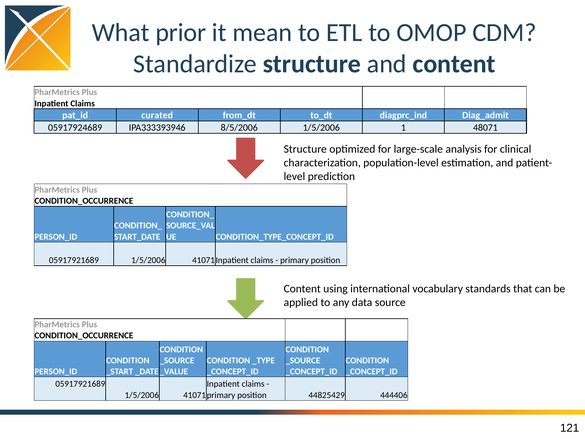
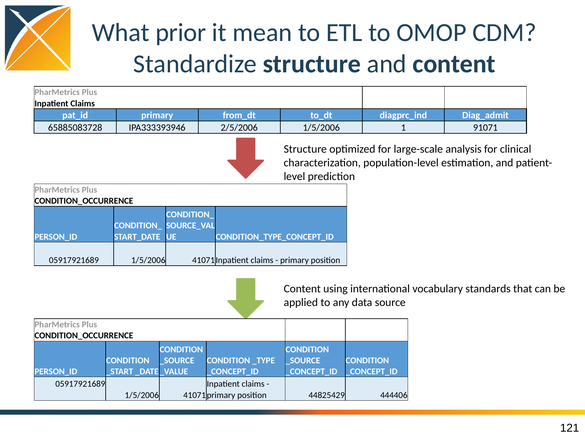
curated: curated -> primary (157, 115)
05917924689: 05917924689 -> 65885083728 (75, 127)
8/5/2006: 8/5/2006 -> 2/5/2006 (239, 127)
48071: 48071 -> 91071 (485, 127)
